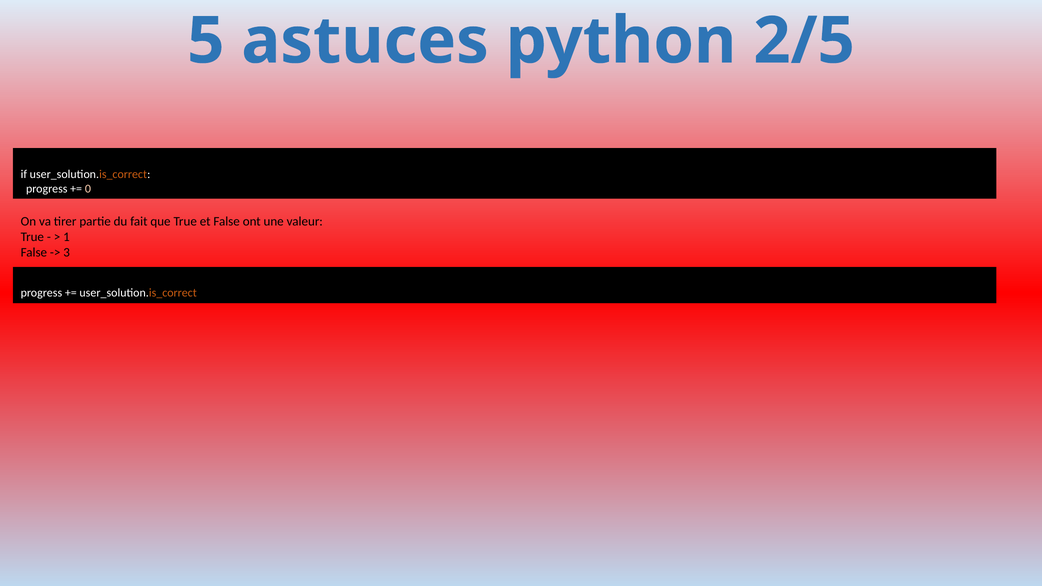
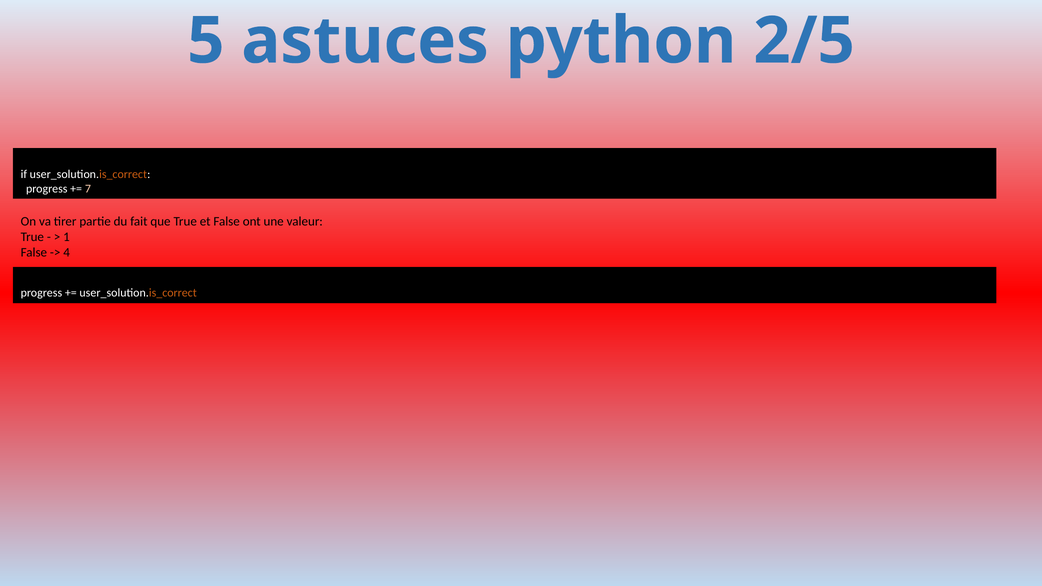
0: 0 -> 7 (88, 189)
3: 3 -> 4 (67, 253)
